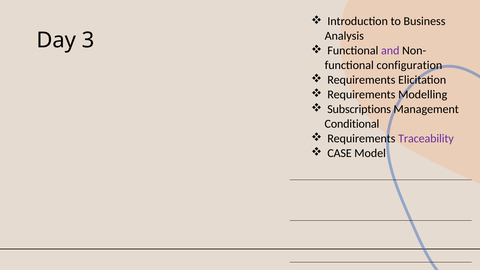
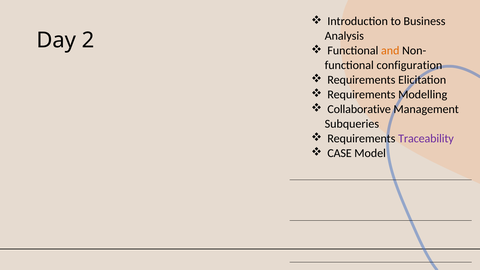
3: 3 -> 2 (88, 40)
and colour: purple -> orange (390, 51)
Subscriptions: Subscriptions -> Collaborative (359, 109)
Conditional: Conditional -> Subqueries (352, 124)
